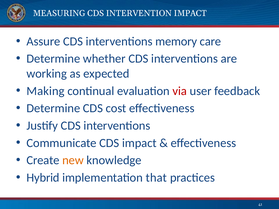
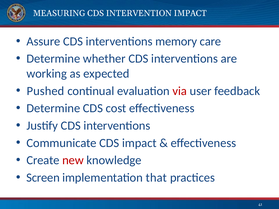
Making: Making -> Pushed (45, 91)
new colour: orange -> red (73, 160)
Hybrid: Hybrid -> Screen (43, 178)
